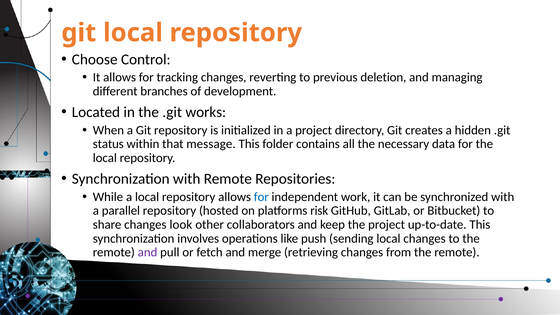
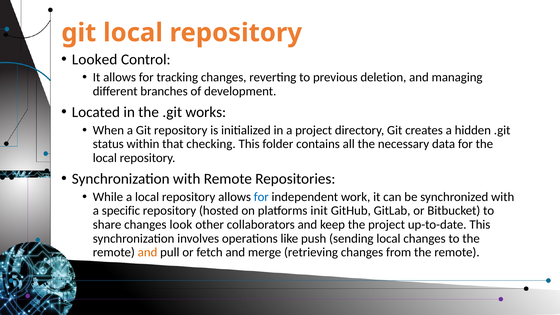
Choose: Choose -> Looked (95, 59)
message: message -> checking (211, 144)
parallel: parallel -> specific (121, 211)
risk: risk -> init (319, 211)
and colour: purple -> orange (148, 252)
